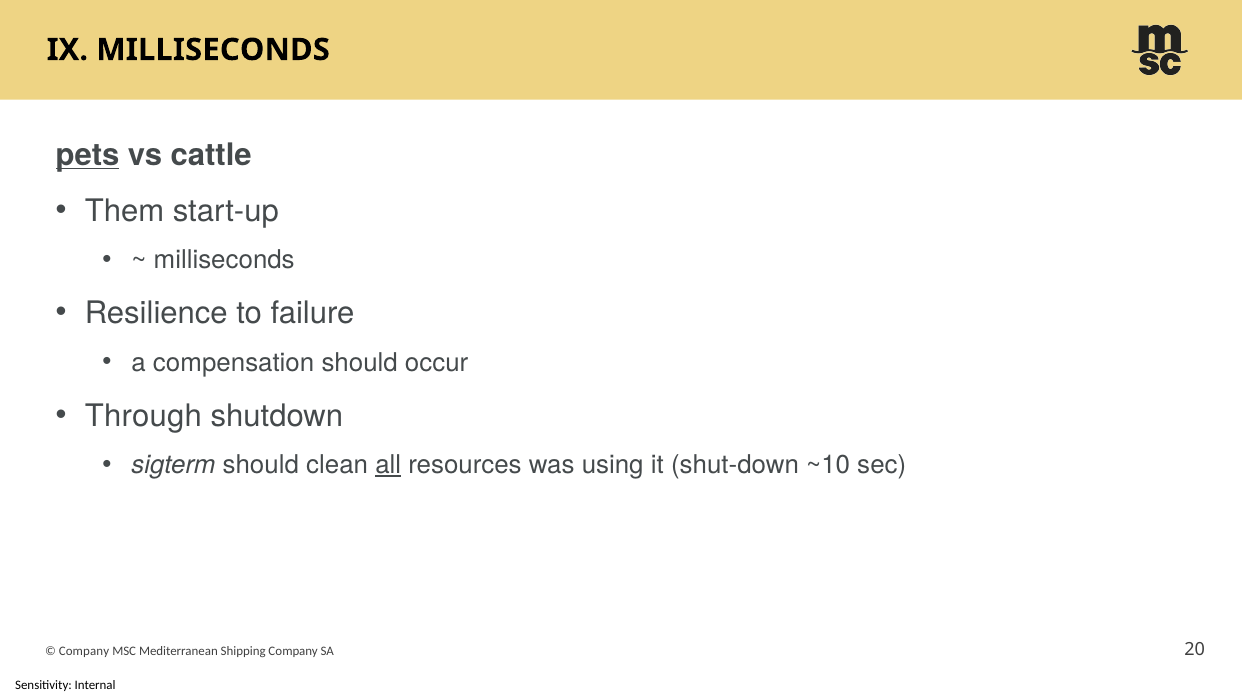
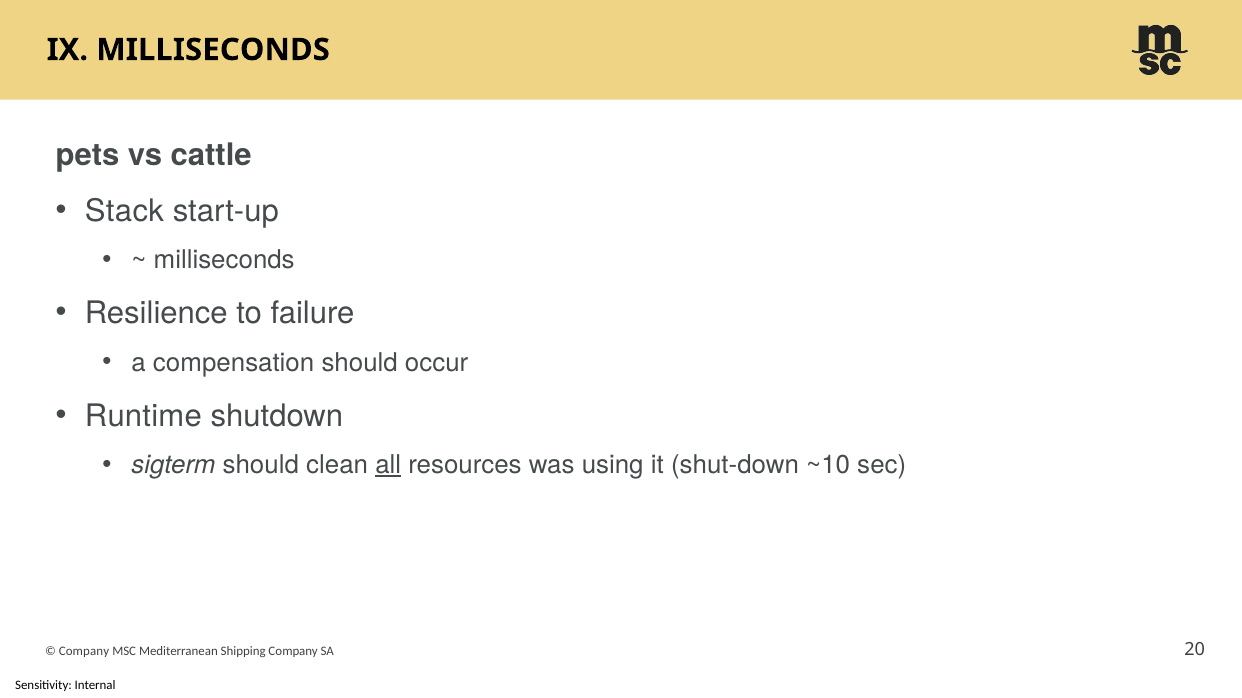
pets underline: present -> none (88, 155)
Them: Them -> Stack (124, 211)
Through: Through -> Runtime (143, 416)
